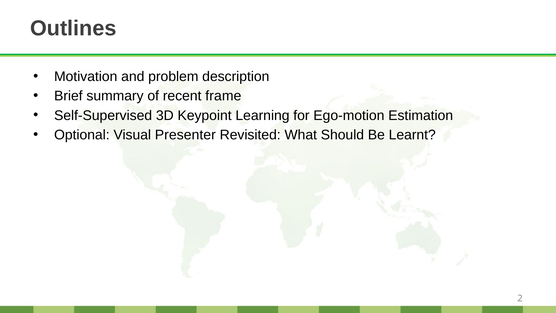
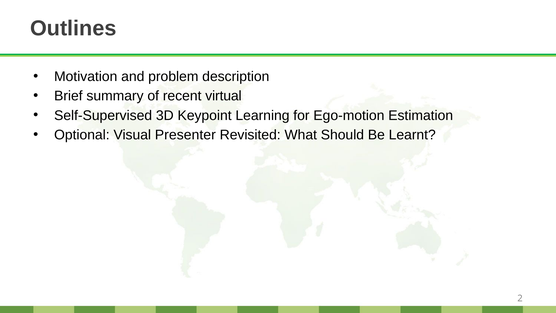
frame: frame -> virtual (223, 96)
